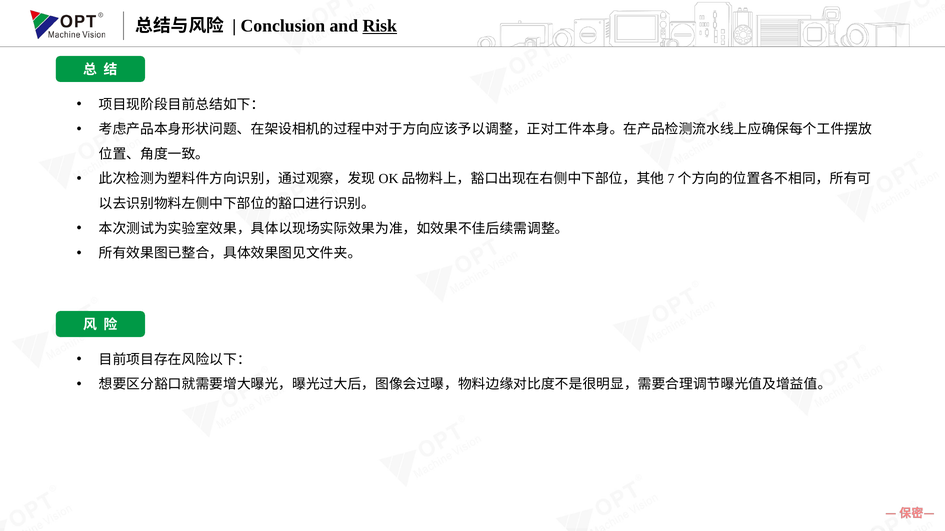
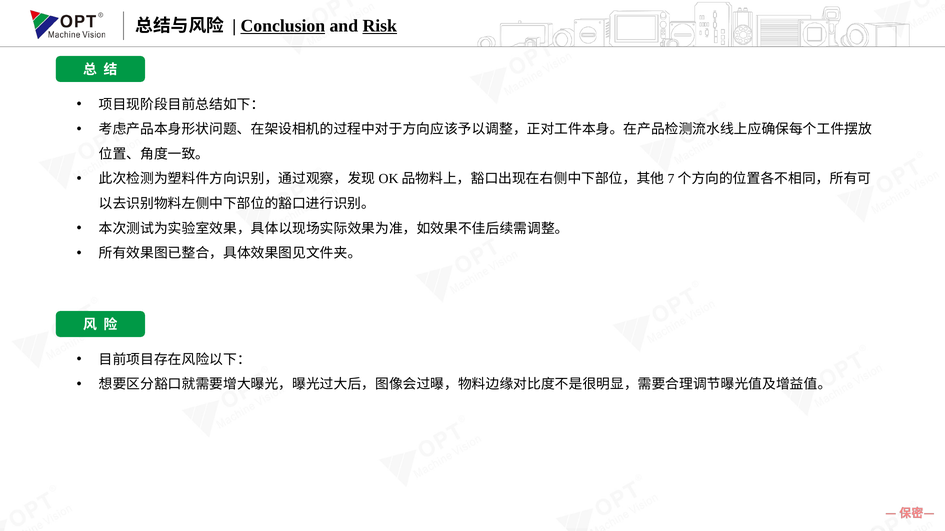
Conclusion underline: none -> present (283, 26)
